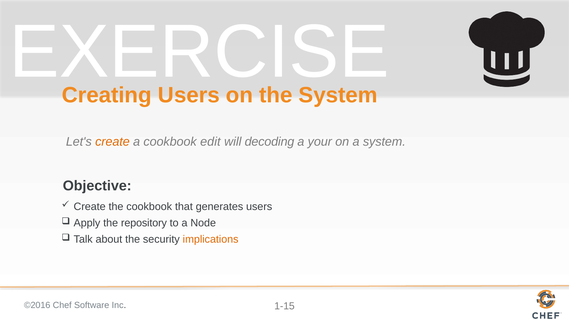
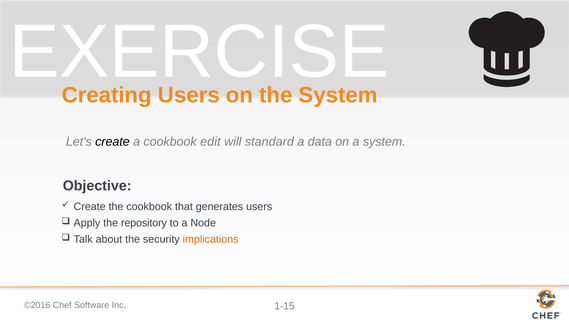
create colour: orange -> black (112, 142)
decoding: decoding -> standard (269, 142)
your: your -> data (320, 142)
